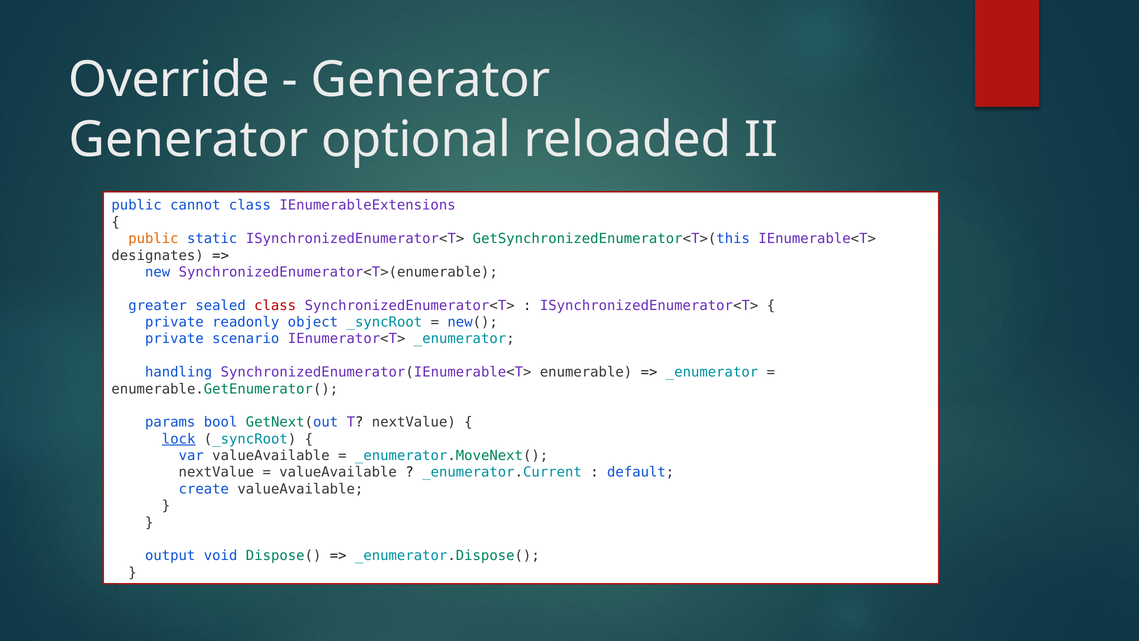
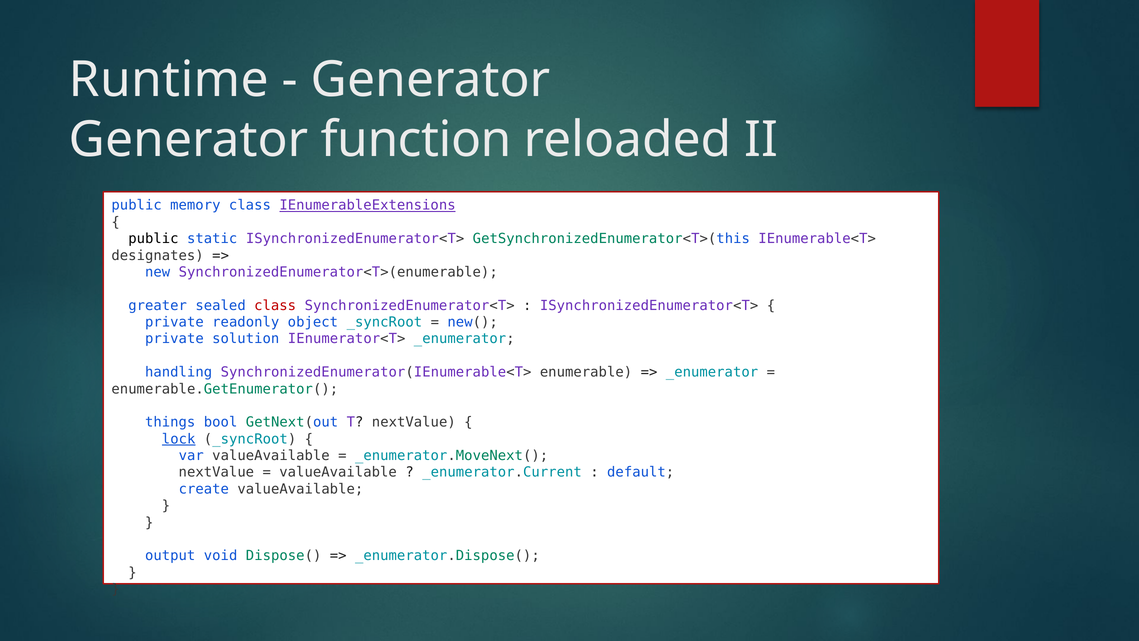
Override: Override -> Runtime (169, 80)
optional: optional -> function (416, 140)
cannot: cannot -> memory (195, 205)
IEnumerableExtensions underline: none -> present (368, 205)
public colour: orange -> black (153, 239)
scenario: scenario -> solution (246, 339)
params: params -> things (170, 422)
